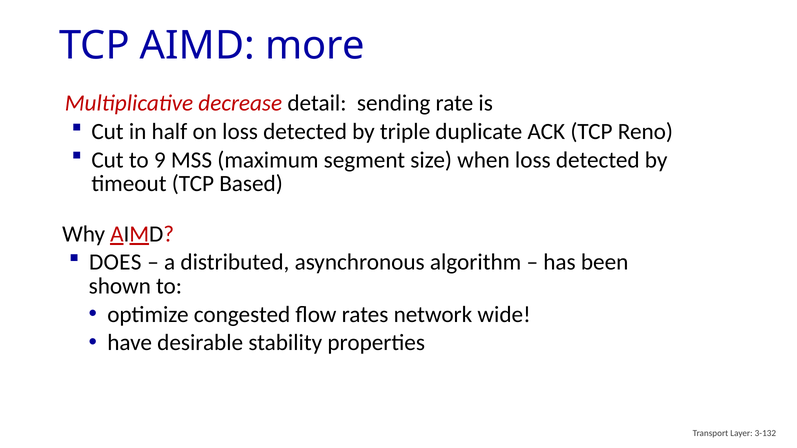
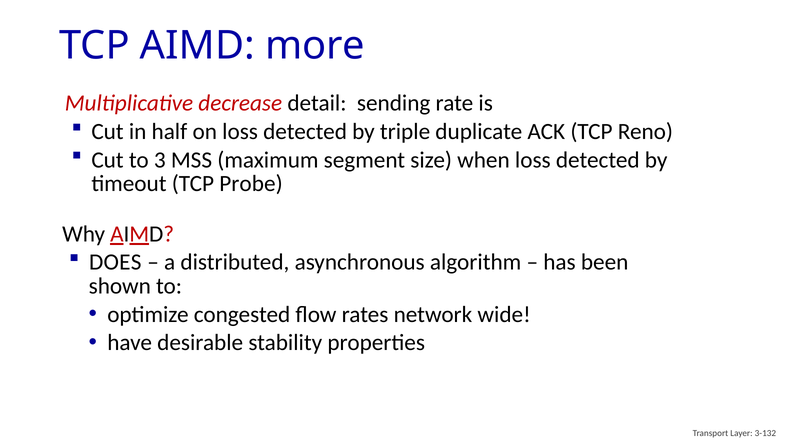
9: 9 -> 3 (160, 160)
Based: Based -> Probe (251, 184)
